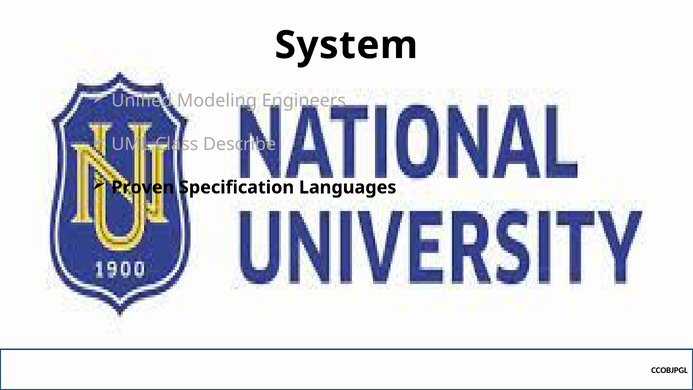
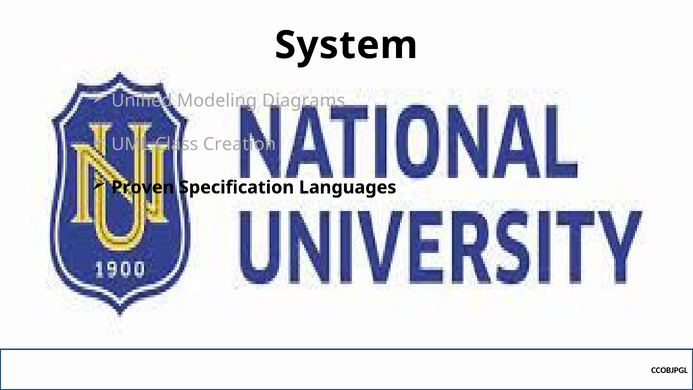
Engineers: Engineers -> Diagrams (304, 101)
Describe: Describe -> Creation (239, 144)
